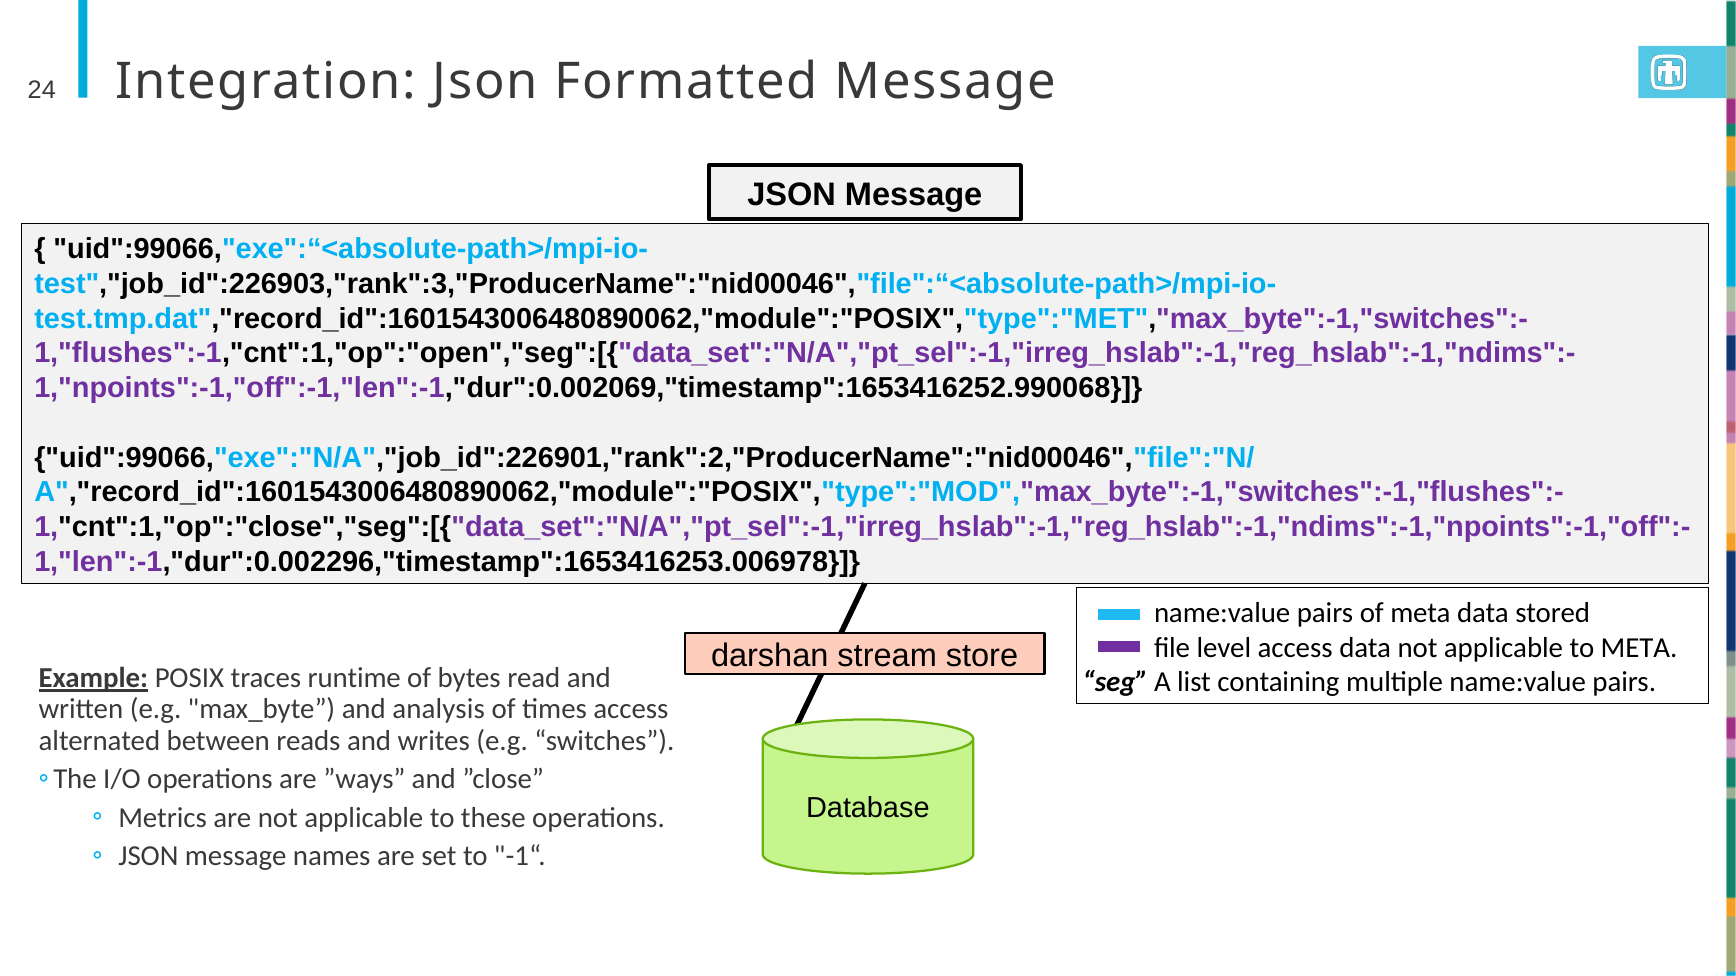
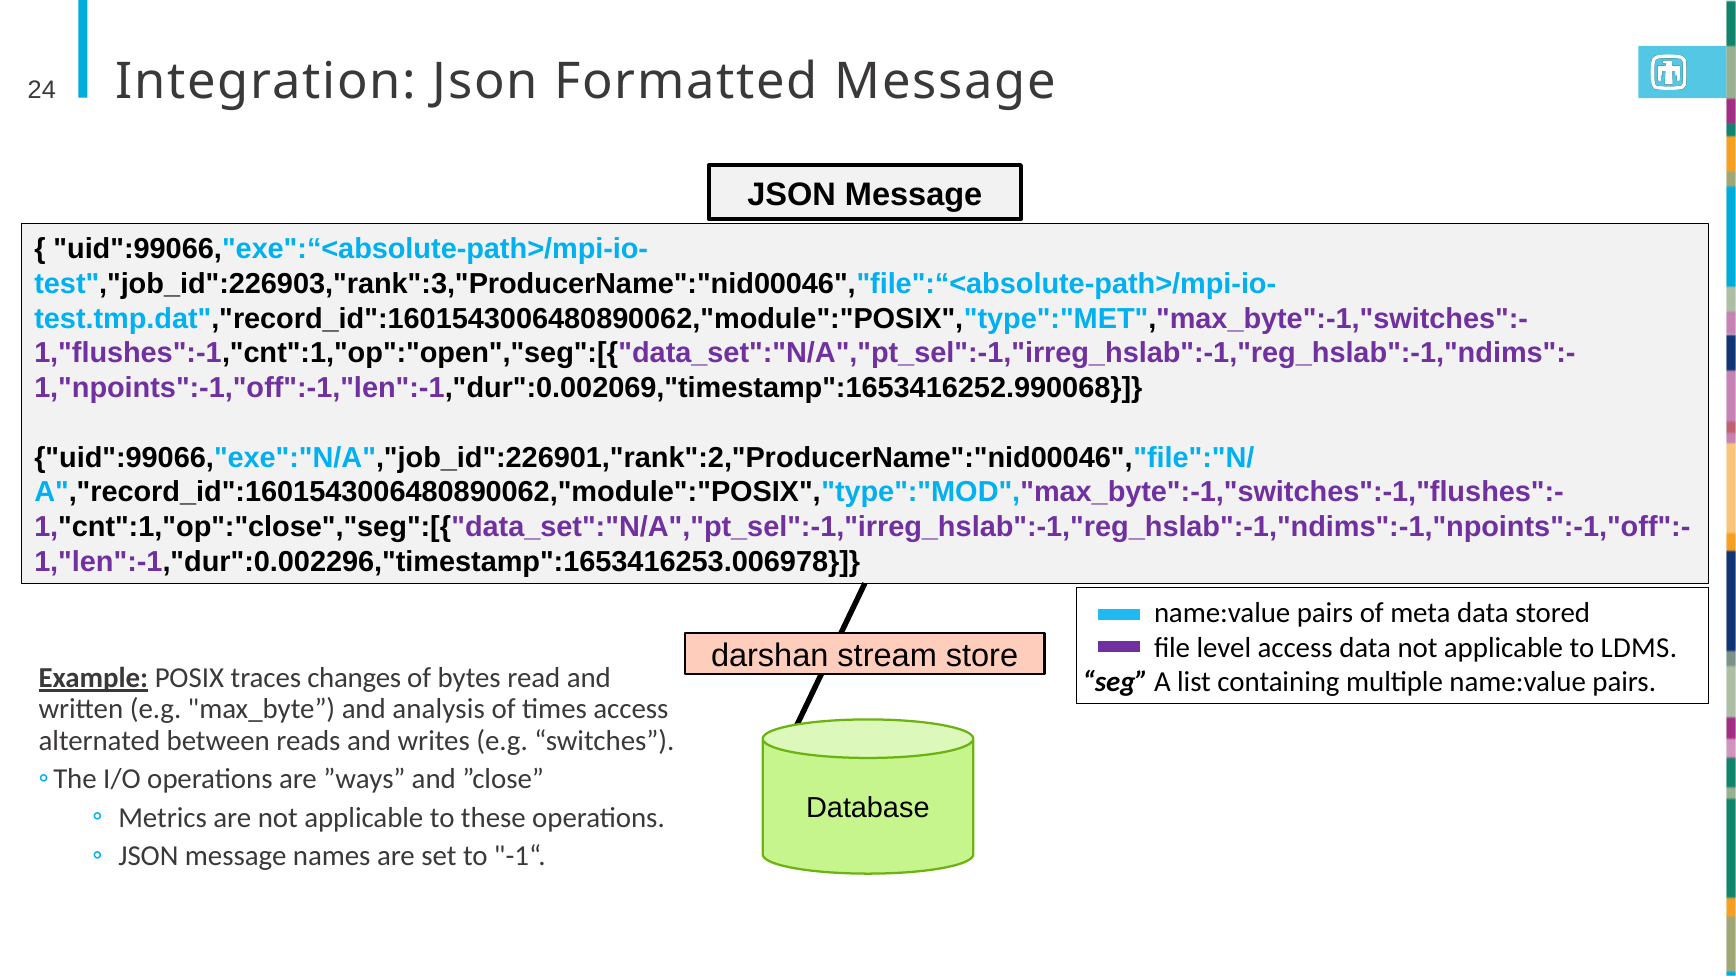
to META: META -> LDMS (1639, 648)
runtime: runtime -> changes (354, 679)
